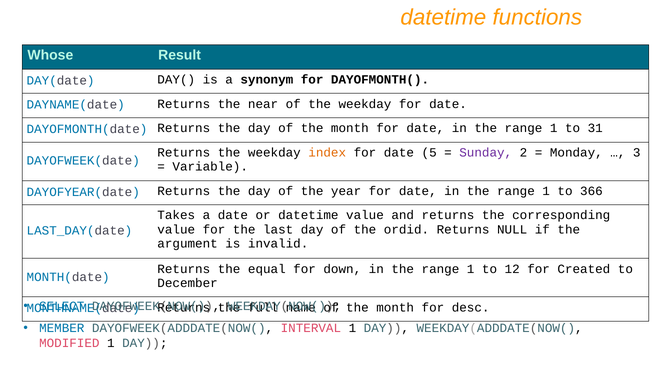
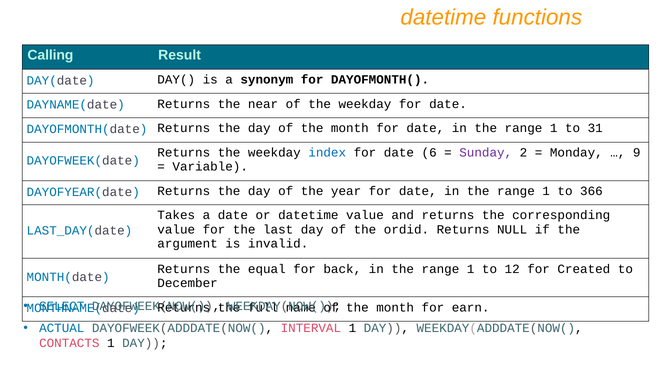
Whose: Whose -> Calling (50, 55)
index colour: orange -> blue (327, 153)
5: 5 -> 6 (429, 153)
3: 3 -> 9 (637, 153)
down: down -> back (342, 269)
desc: desc -> earn (471, 308)
MEMBER: MEMBER -> ACTUAL (62, 328)
MODIFIED: MODIFIED -> CONTACTS (69, 344)
